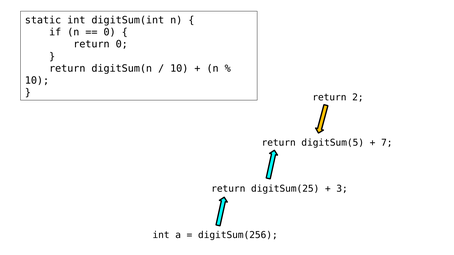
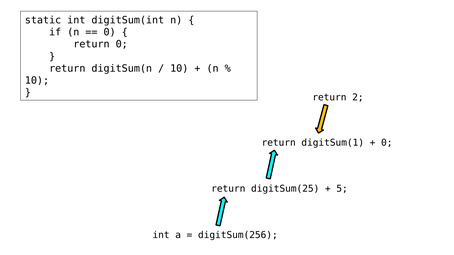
digitSum(5: digitSum(5 -> digitSum(1 (333, 143)
7: 7 -> 0 (387, 143)
3: 3 -> 5 (342, 189)
